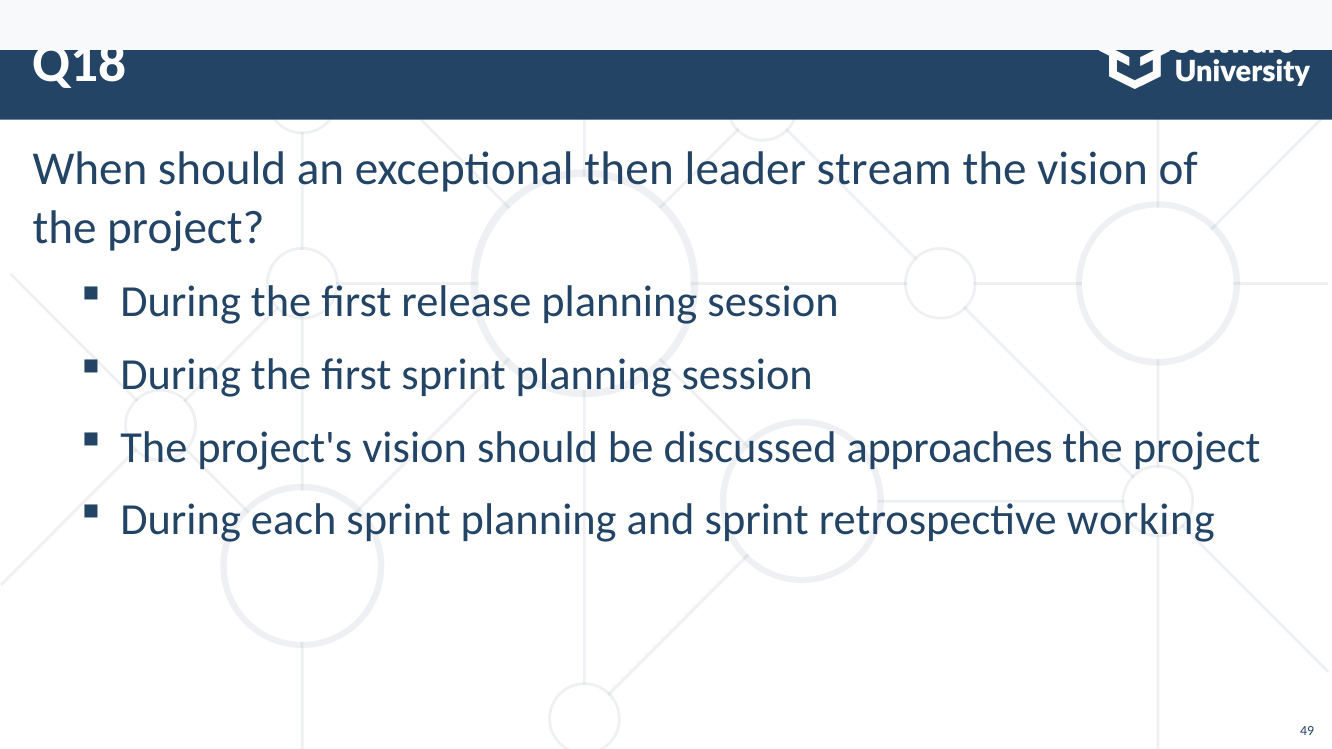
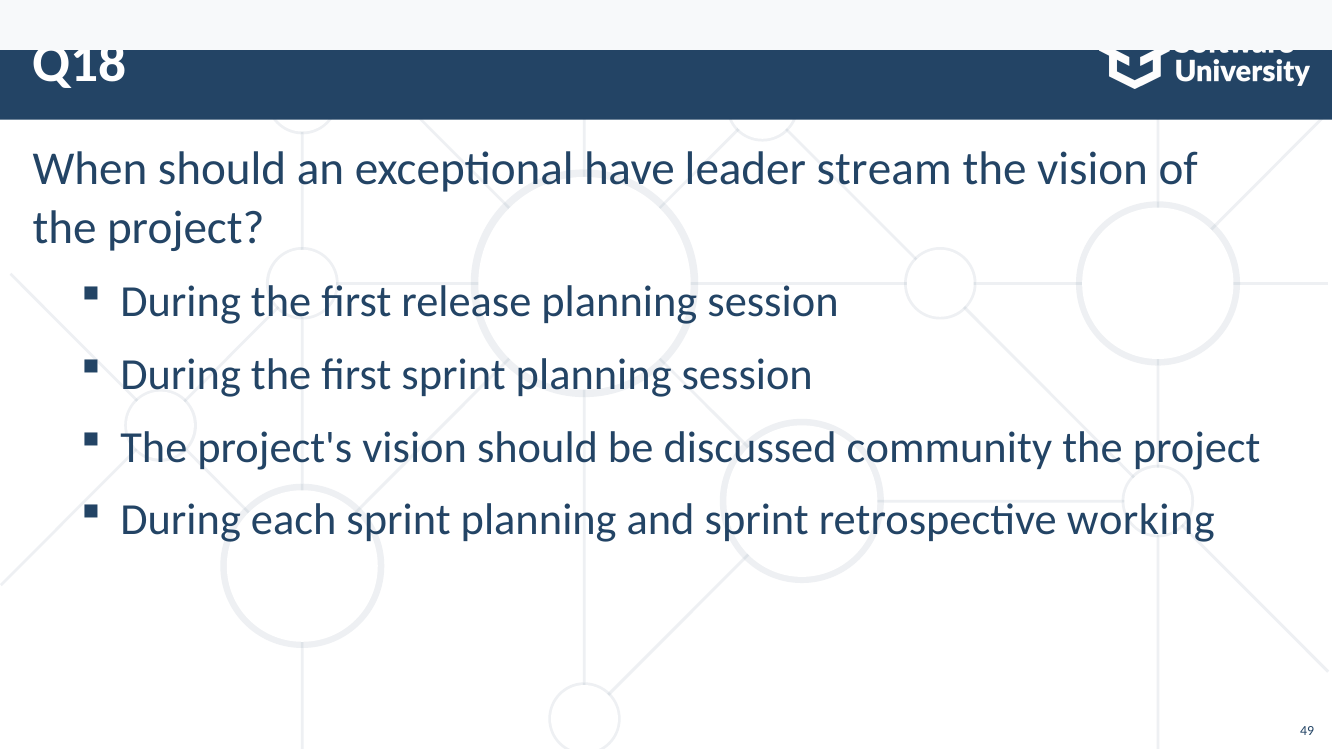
then: then -> have (629, 169)
approaches: approaches -> community (949, 448)
